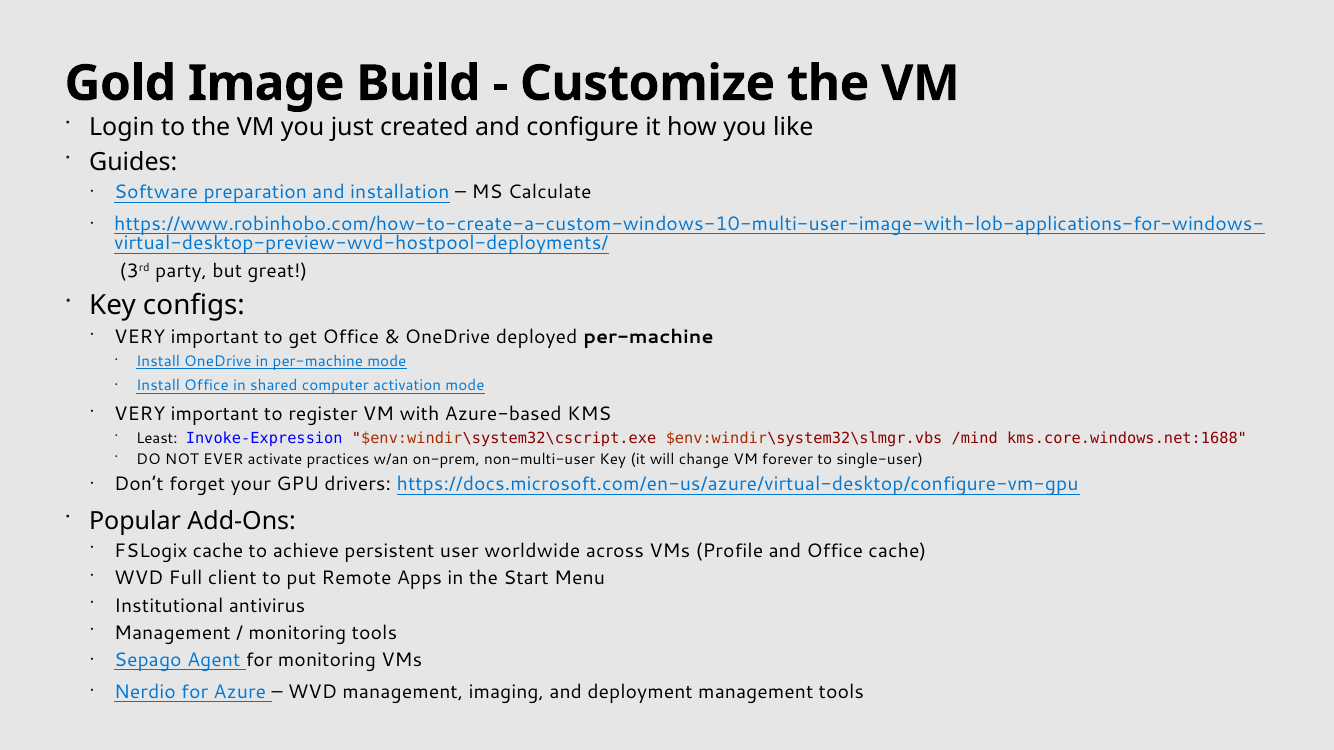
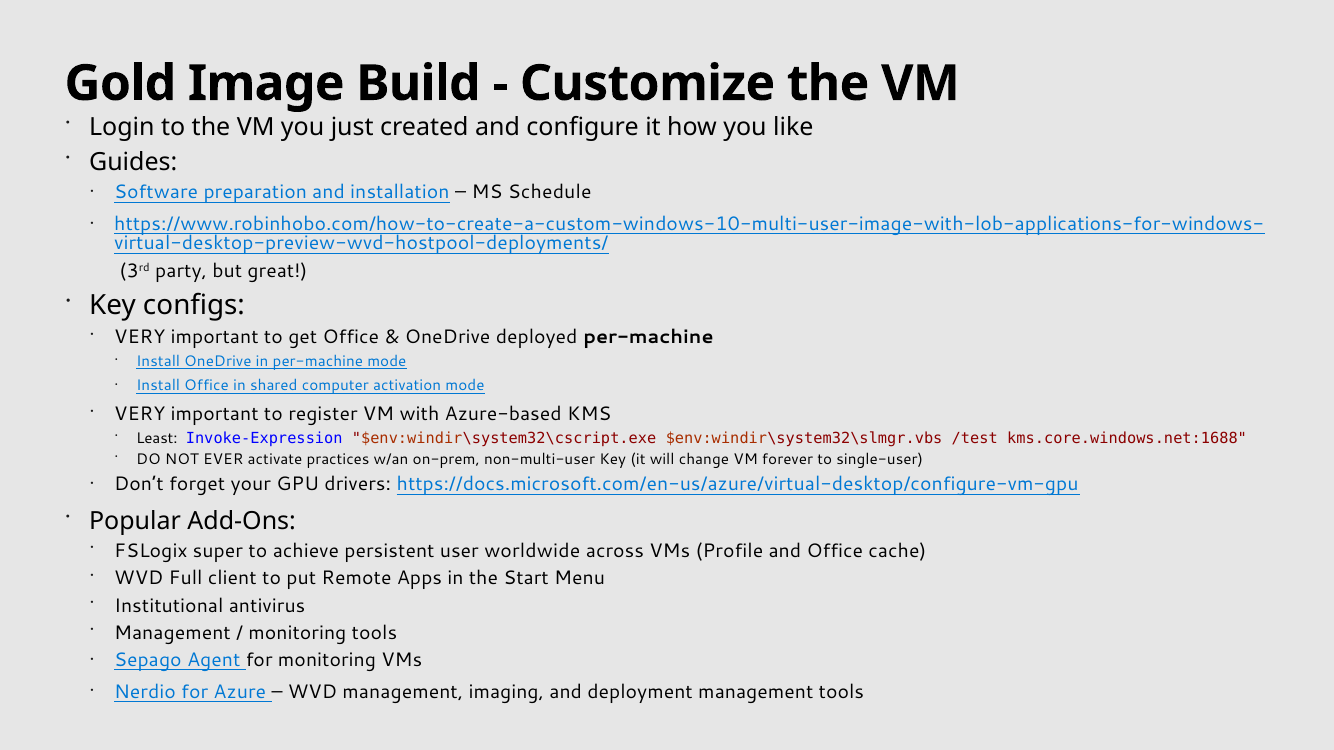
Calculate: Calculate -> Schedule (550, 193)
/mind: /mind -> /test (975, 438)
FSLogix cache: cache -> super (218, 551)
